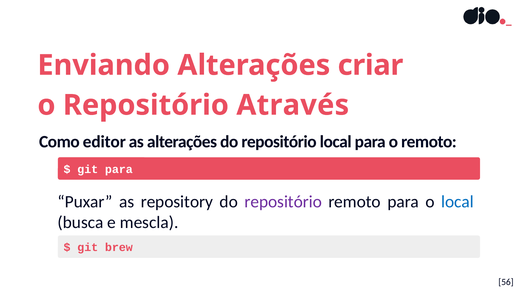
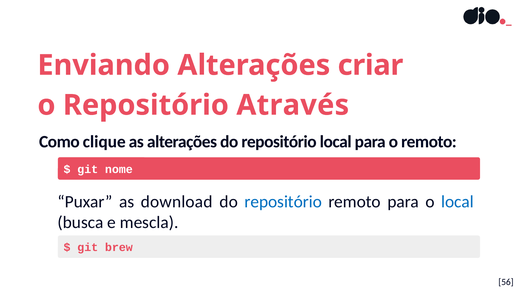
editor: editor -> clique (104, 142)
git para: para -> nome (119, 169)
repository: repository -> download (177, 202)
repositório colour: purple -> blue (283, 202)
